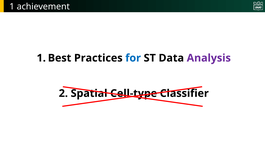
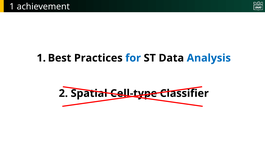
Analysis colour: purple -> blue (209, 58)
